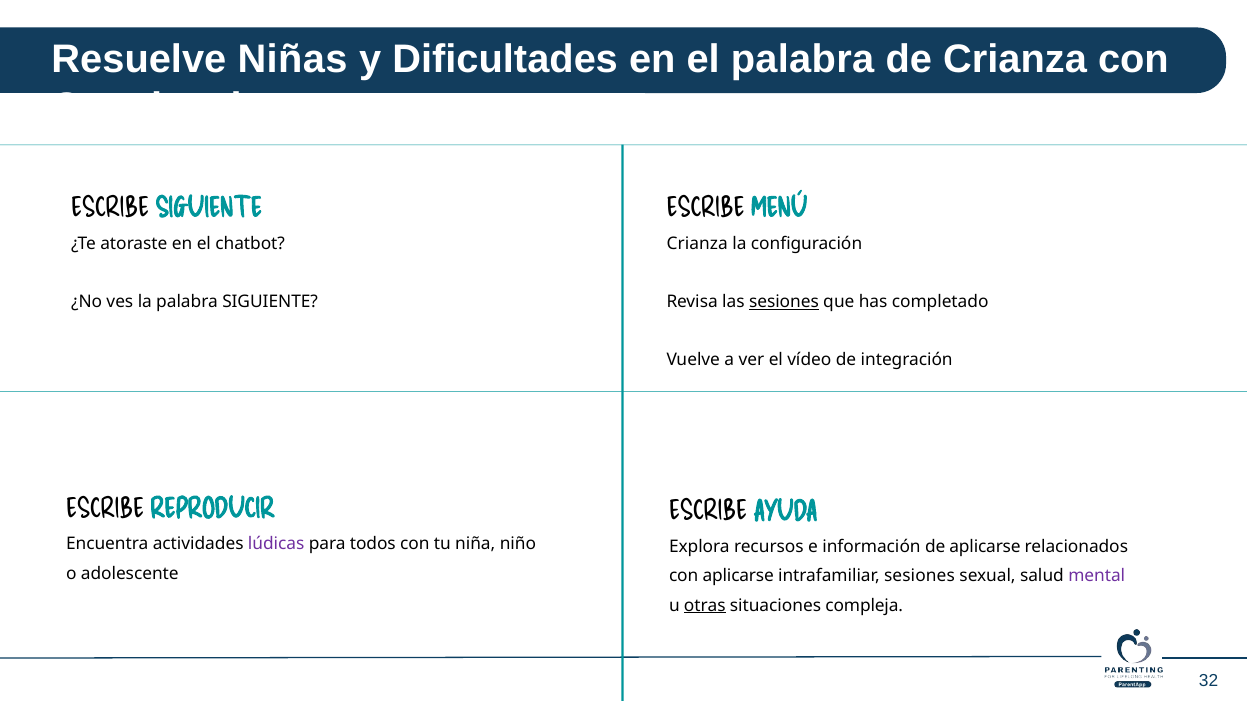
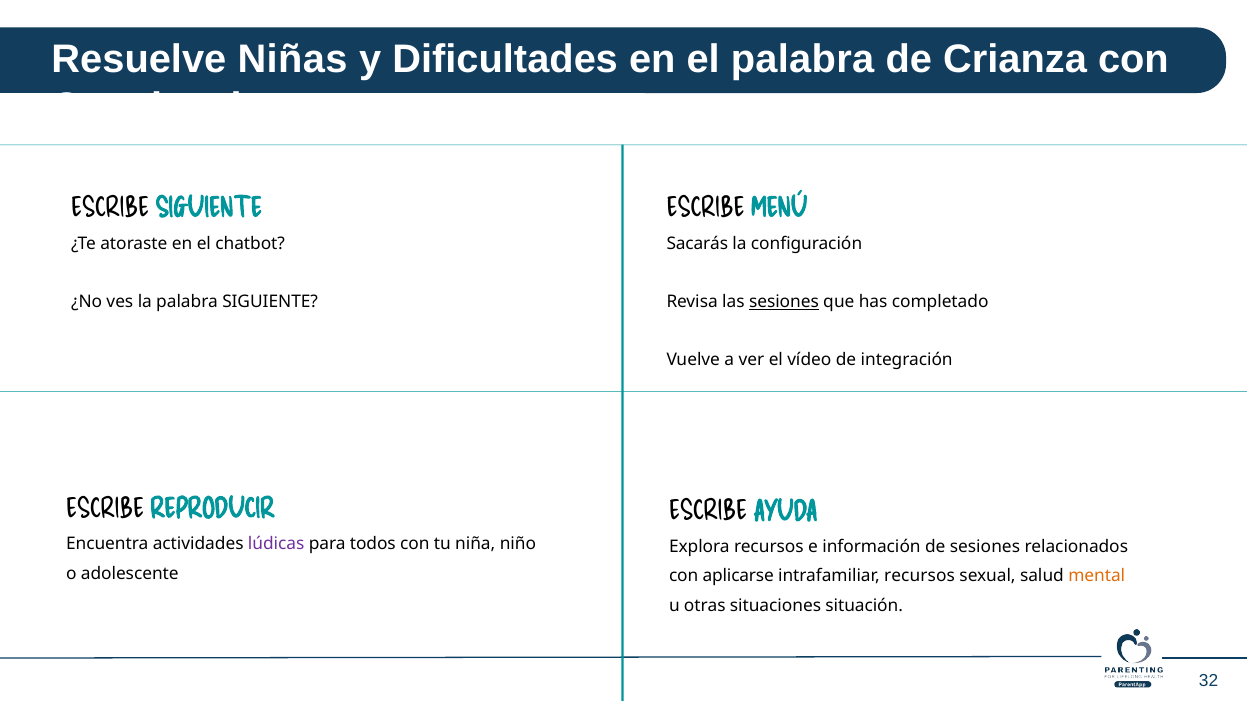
Crianza: Crianza -> Sacarás (697, 244)
de aplicarse: aplicarse -> sesiones (985, 547)
intrafamiliar sesiones: sesiones -> recursos (919, 577)
mental colour: purple -> orange (1097, 577)
otras underline: present -> none (705, 606)
compleja: compleja -> situación (864, 606)
